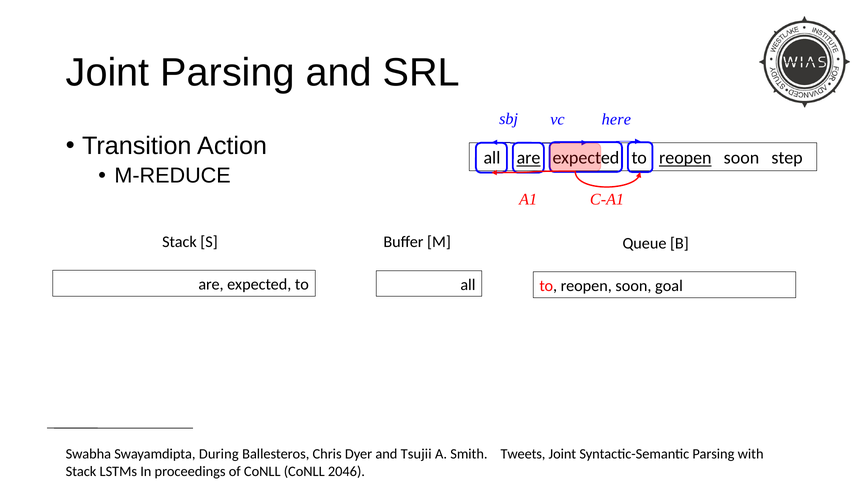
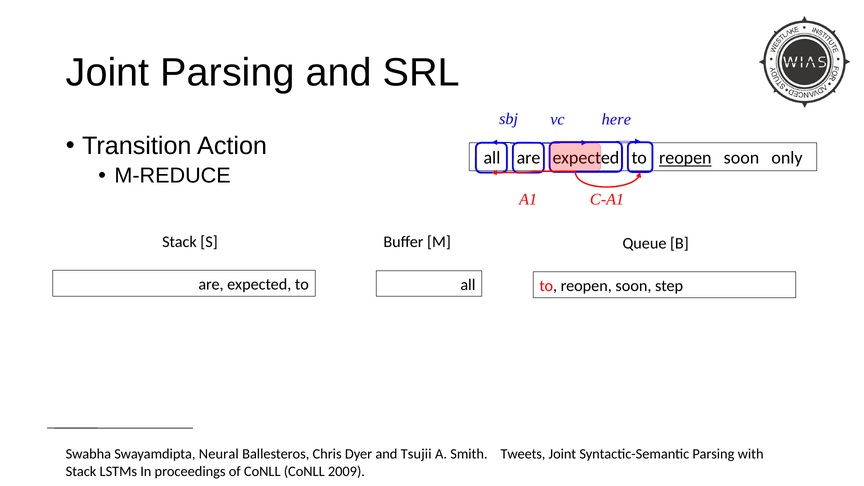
are underline: present -> none (528, 158)
step: step -> only (787, 158)
goal: goal -> step (669, 286)
During: During -> Neural (219, 454)
2046: 2046 -> 2009 (346, 471)
